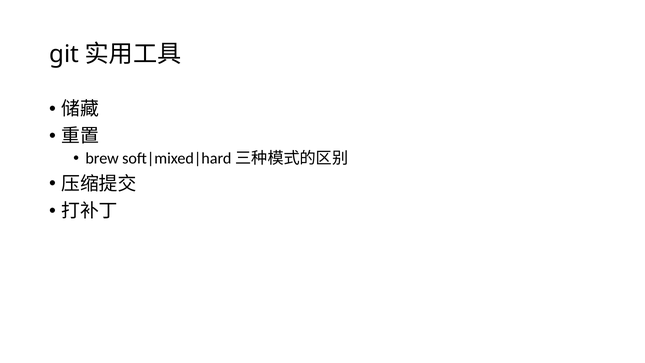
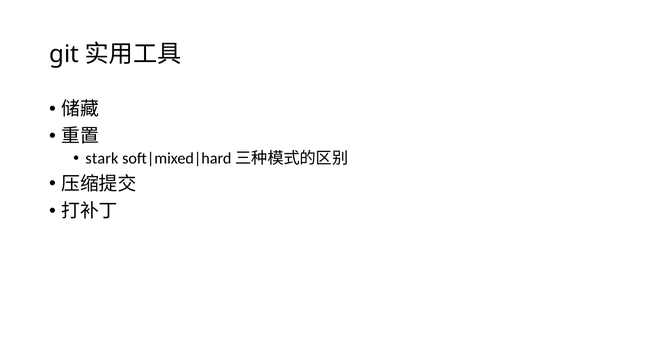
brew: brew -> stark (102, 158)
